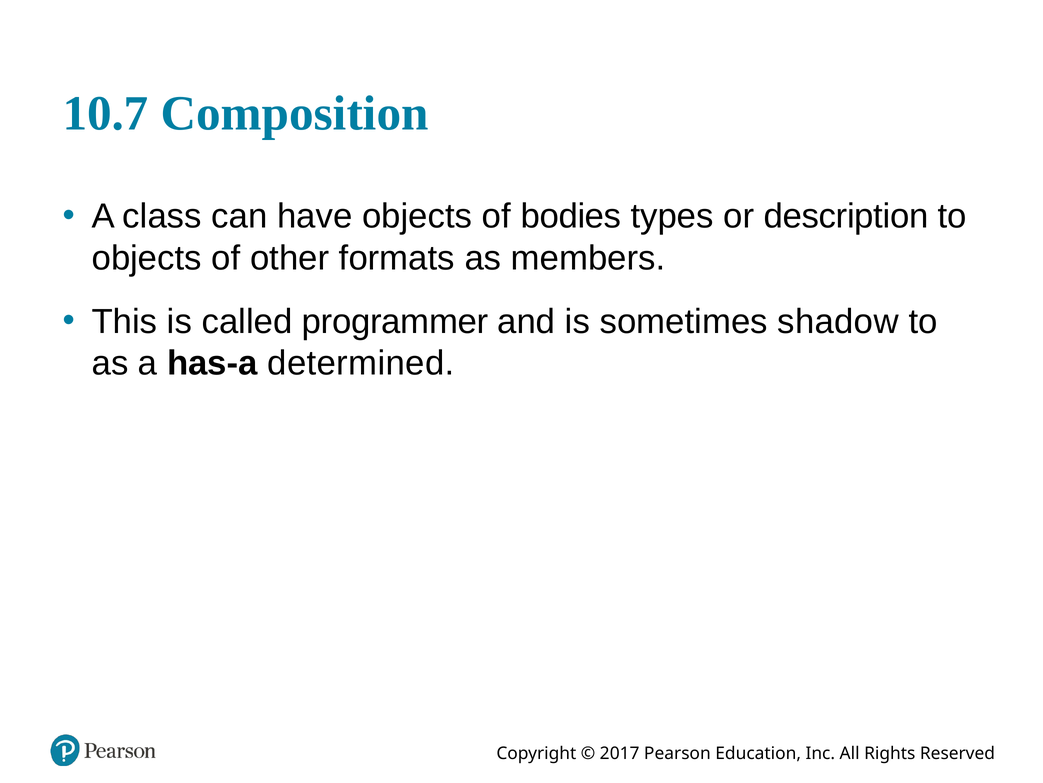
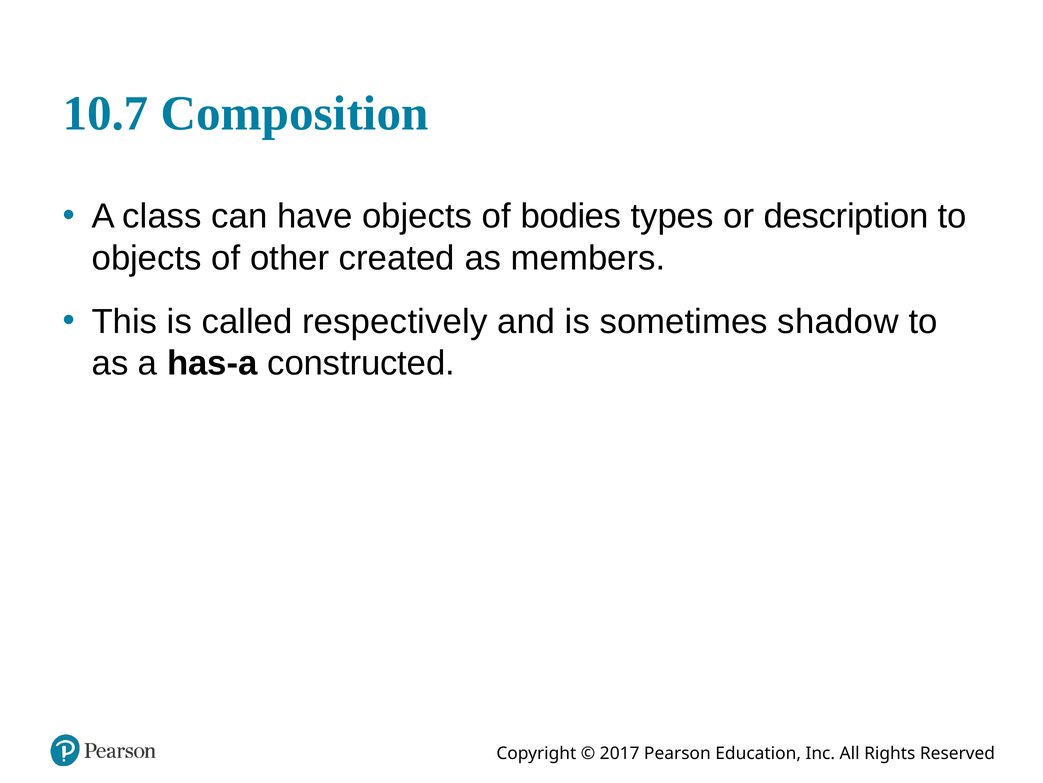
formats: formats -> created (397, 258)
programmer: programmer -> respectively (395, 321)
determined: determined -> constructed (361, 363)
